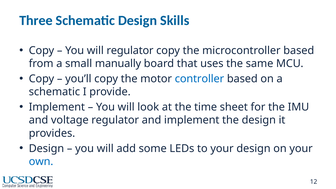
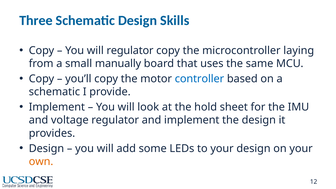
microcontroller based: based -> laying (299, 51)
time: time -> hold (206, 107)
own colour: blue -> orange (41, 161)
